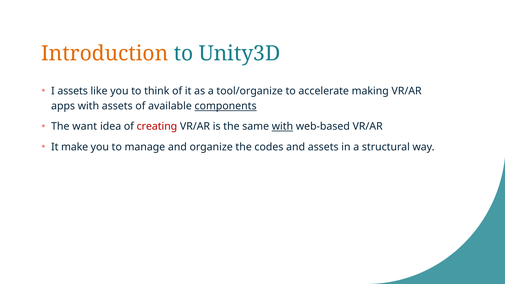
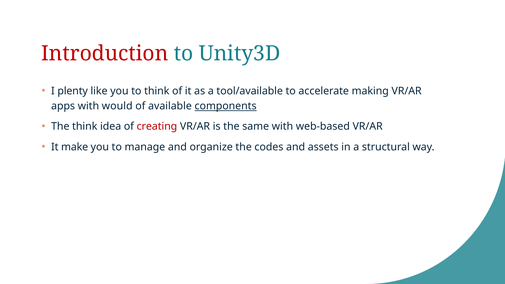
Introduction colour: orange -> red (105, 53)
I assets: assets -> plenty (73, 91)
tool/organize: tool/organize -> tool/available (250, 91)
with assets: assets -> would (117, 106)
The want: want -> think (85, 127)
with underline: present -> none (282, 127)
